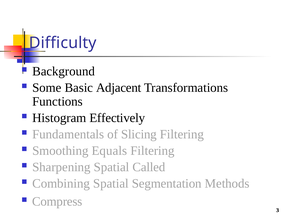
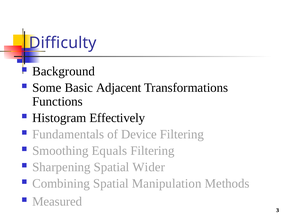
Slicing: Slicing -> Device (139, 134)
Called: Called -> Wider (149, 167)
Segmentation: Segmentation -> Manipulation (167, 183)
Compress: Compress -> Measured (57, 202)
